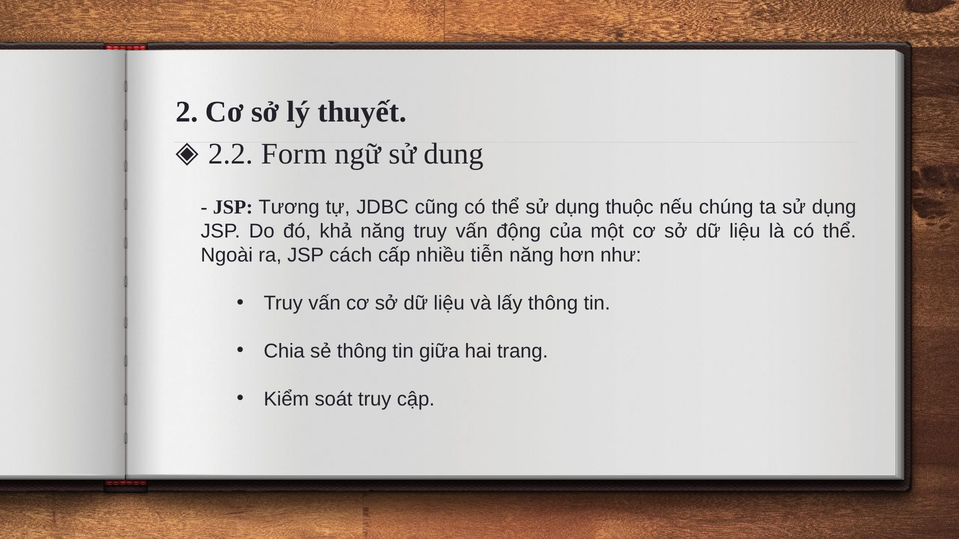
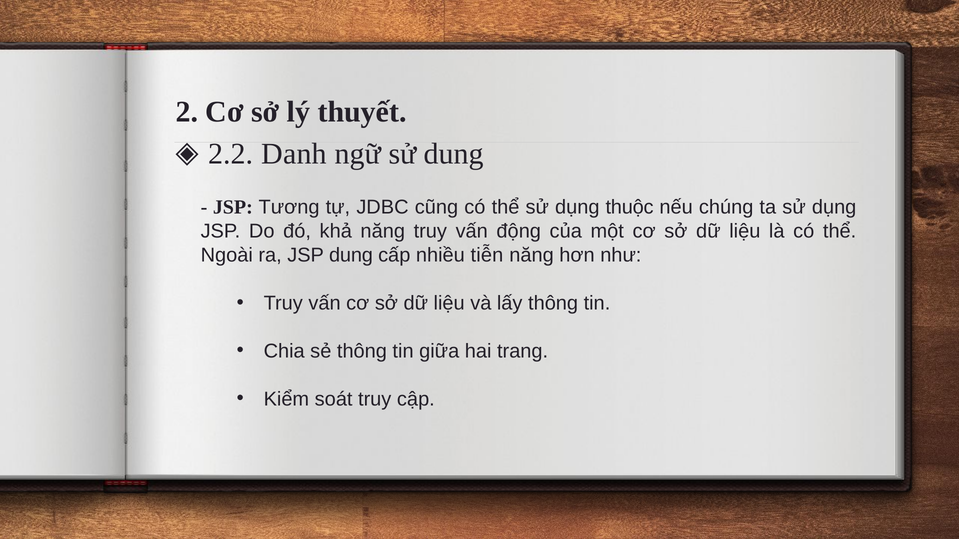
Form: Form -> Danh (294, 154)
JSP cách: cách -> dung (351, 255)
